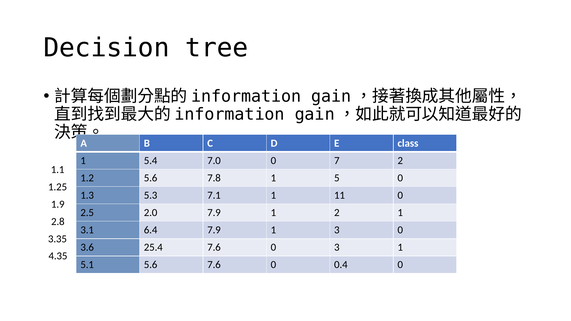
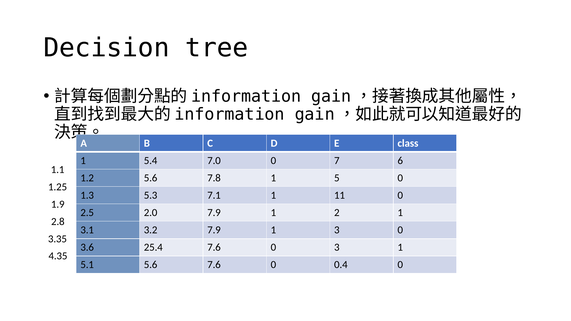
7 2: 2 -> 6 (400, 161)
6.4: 6.4 -> 3.2 (151, 230)
